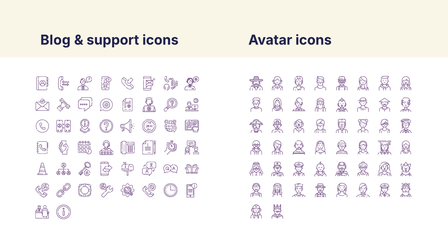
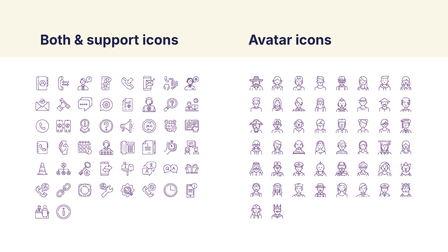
Blog: Blog -> Both (56, 40)
